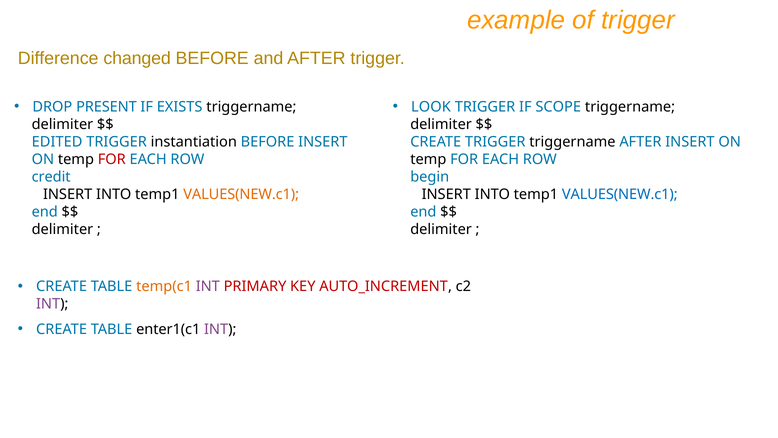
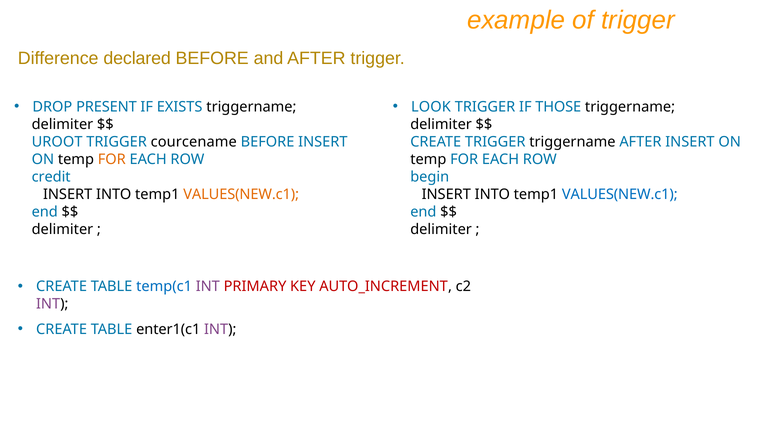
changed: changed -> declared (137, 58)
SCOPE: SCOPE -> THOSE (558, 107)
EDITED: EDITED -> UROOT (57, 142)
instantiation: instantiation -> courcename (194, 142)
FOR colour: red -> orange (112, 159)
temp(c1 colour: orange -> blue (164, 286)
